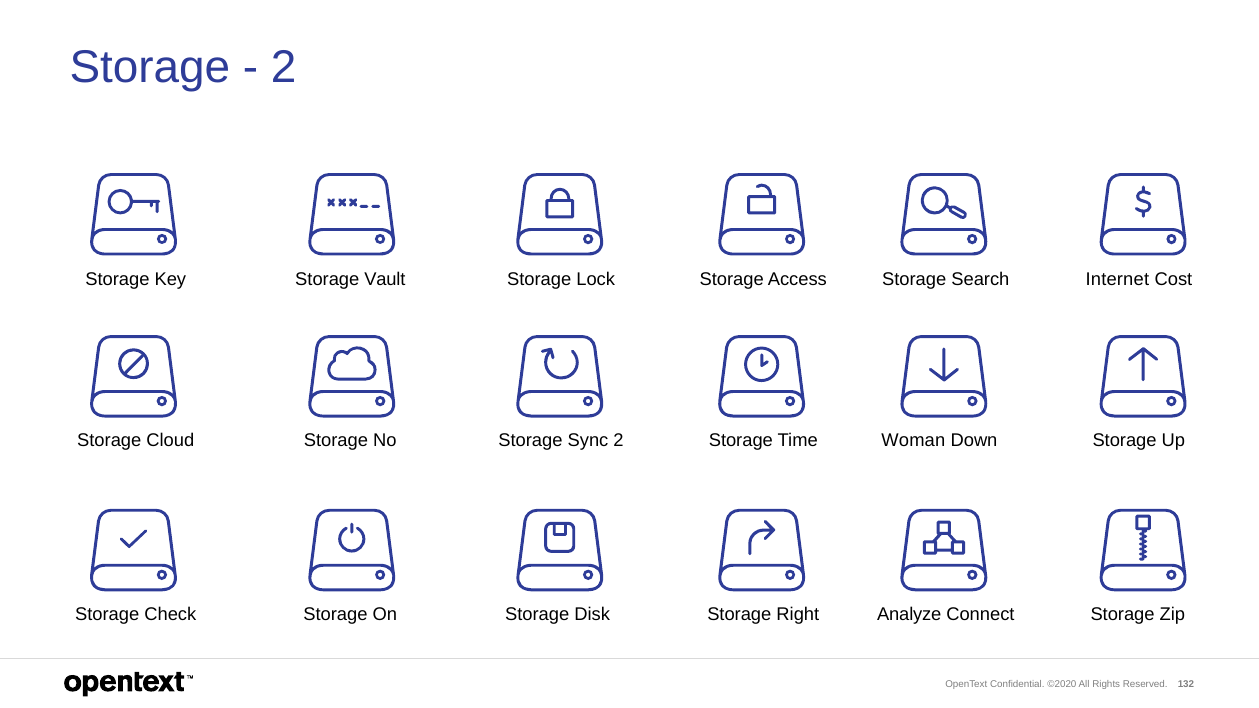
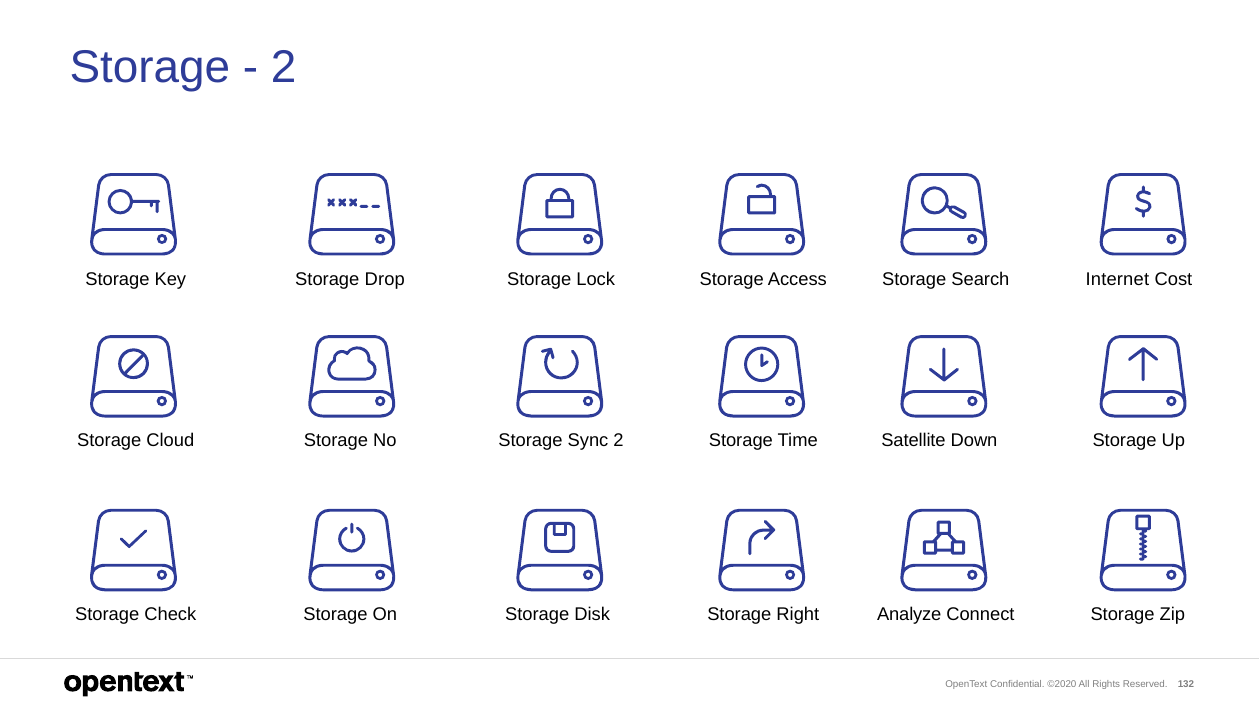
Vault: Vault -> Drop (385, 279)
Woman: Woman -> Satellite (914, 441)
